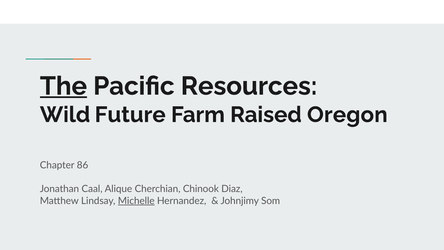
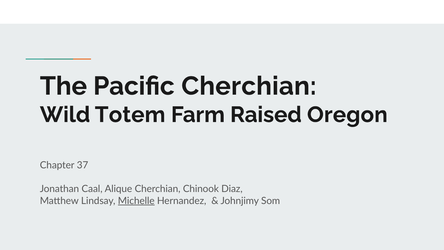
The underline: present -> none (63, 86)
Pacific Resources: Resources -> Cherchian (249, 86)
Future: Future -> Totem (130, 115)
86: 86 -> 37 (83, 165)
